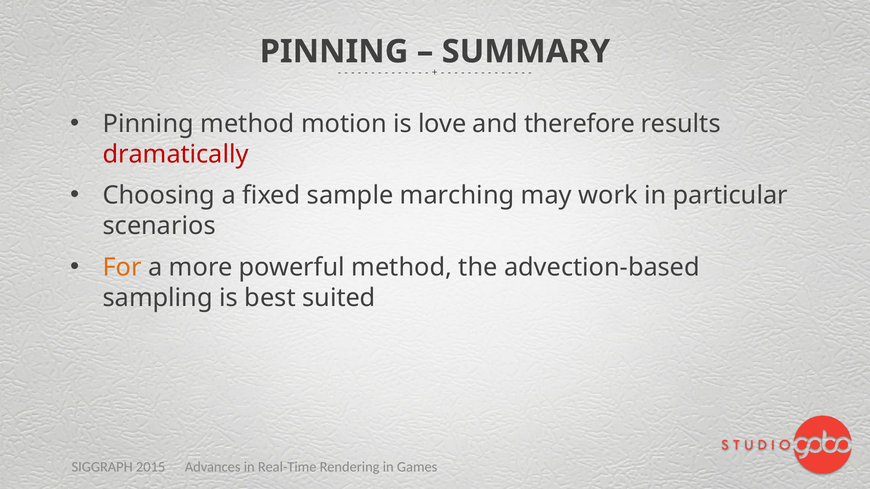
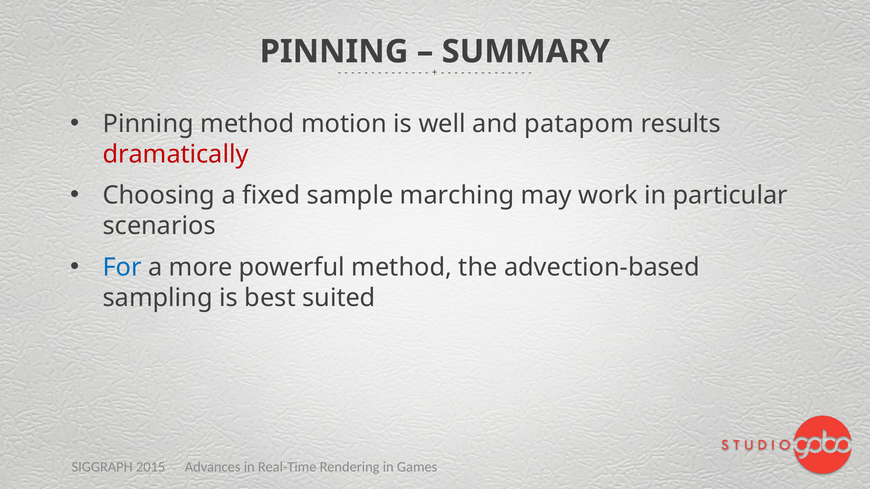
love: love -> well (442, 124)
therefore: therefore -> patapom (579, 124)
For colour: orange -> blue (122, 267)
